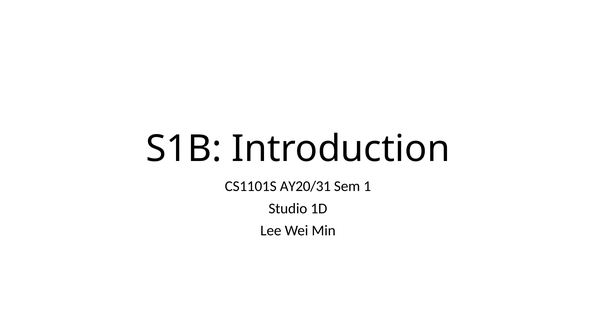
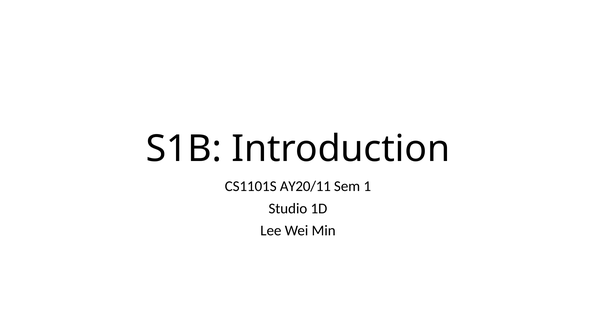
AY20/31: AY20/31 -> AY20/11 (305, 186)
